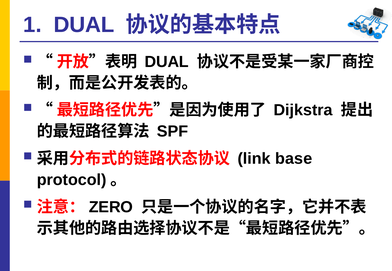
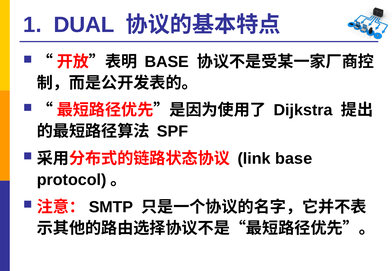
DUAL: DUAL -> BASE (167, 62)
ZERO: ZERO -> SMTP (111, 207)
